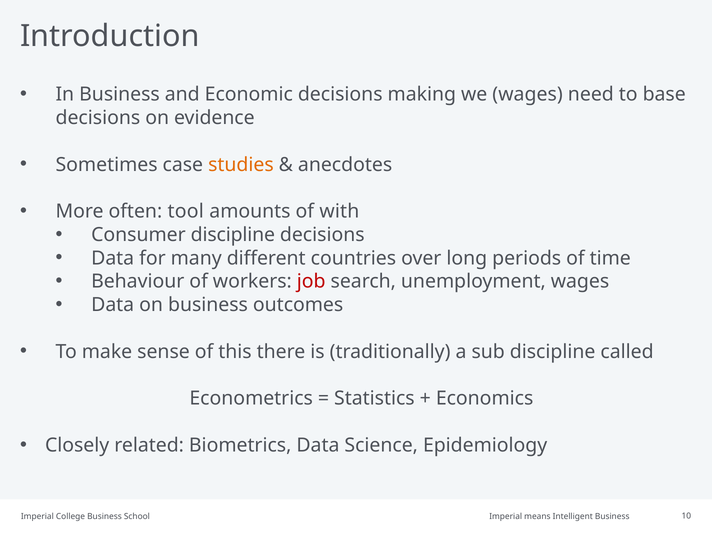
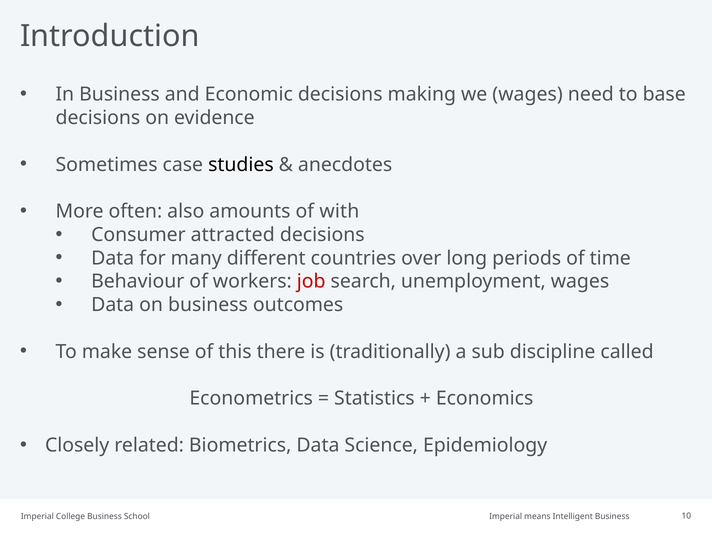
studies colour: orange -> black (241, 165)
tool: tool -> also (186, 211)
Consumer discipline: discipline -> attracted (233, 235)
